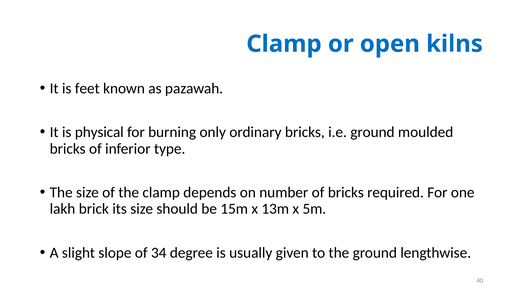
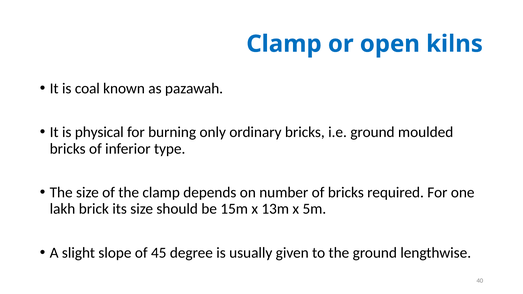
feet: feet -> coal (87, 88)
34: 34 -> 45 (159, 253)
